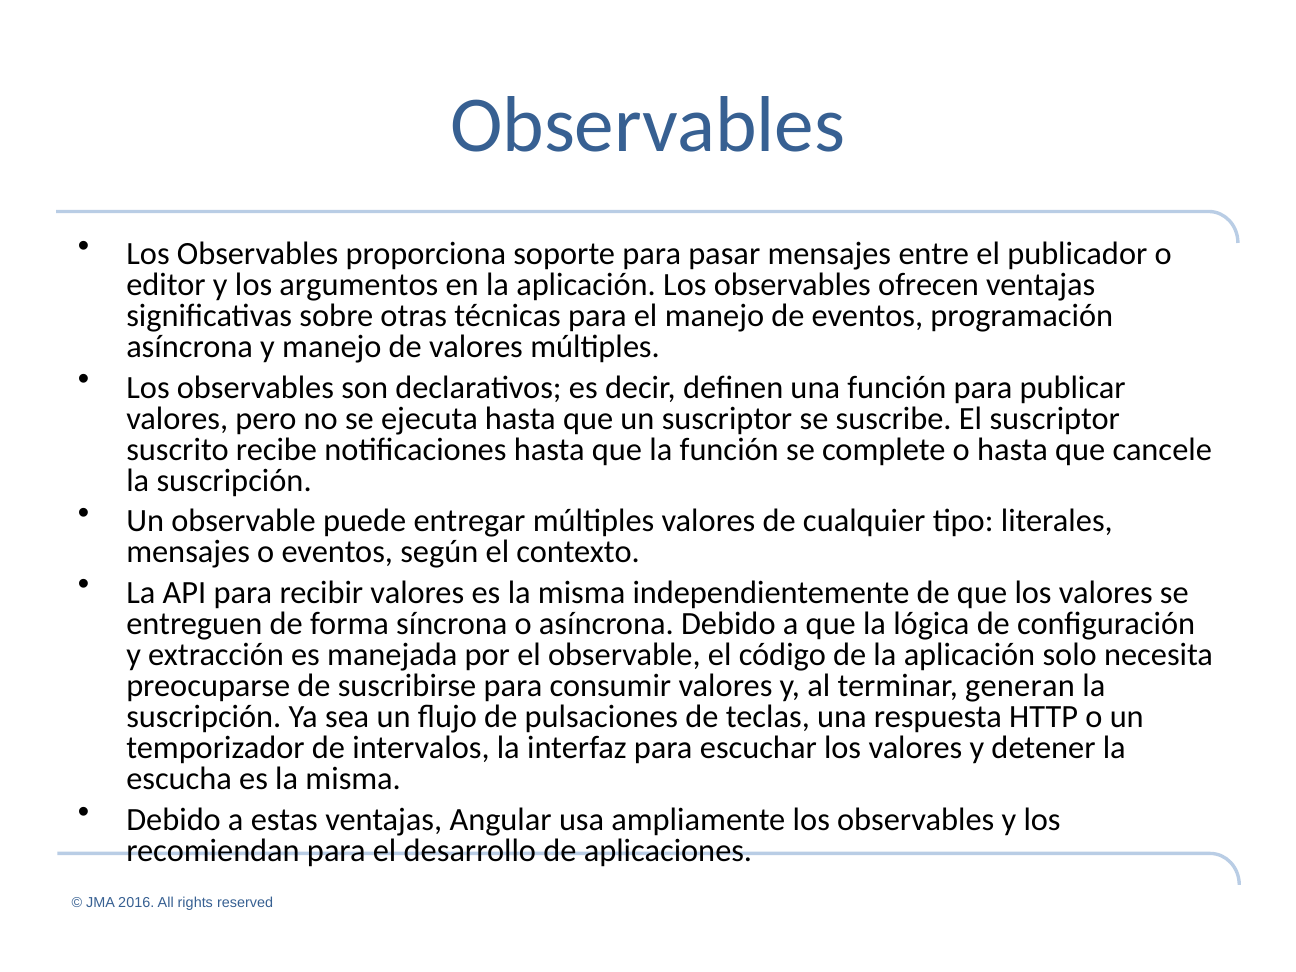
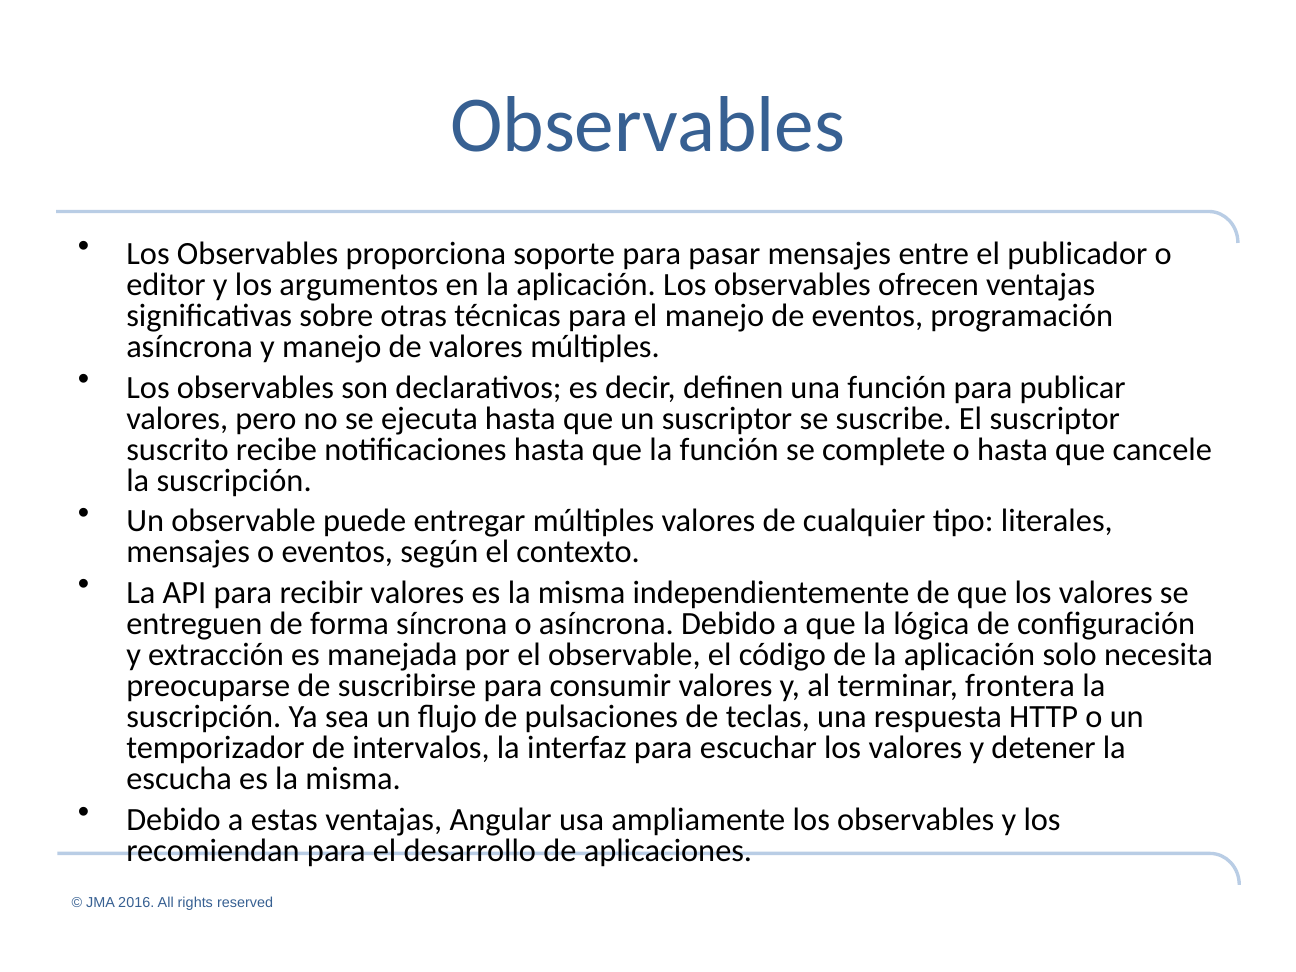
generan: generan -> frontera (1020, 686)
